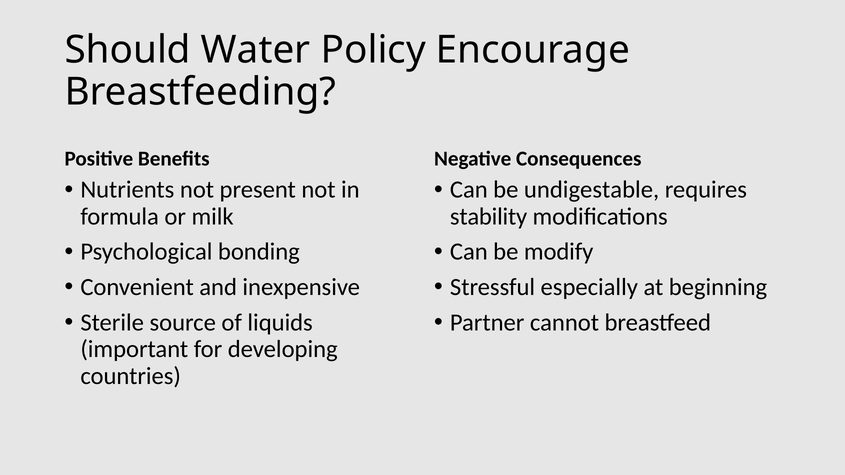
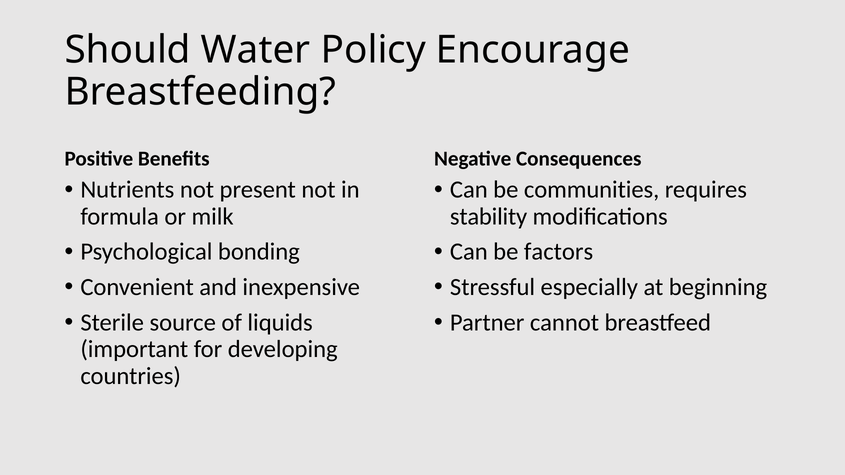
undigestable: undigestable -> communities (592, 190)
modify: modify -> factors (559, 252)
